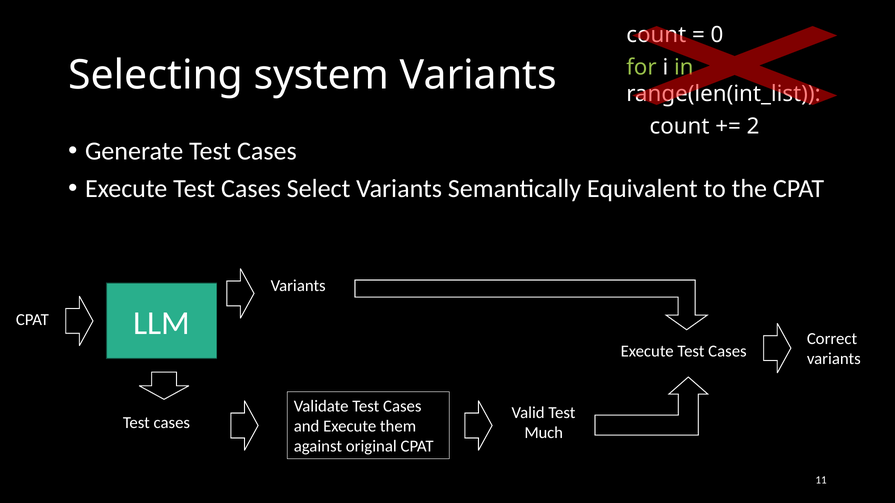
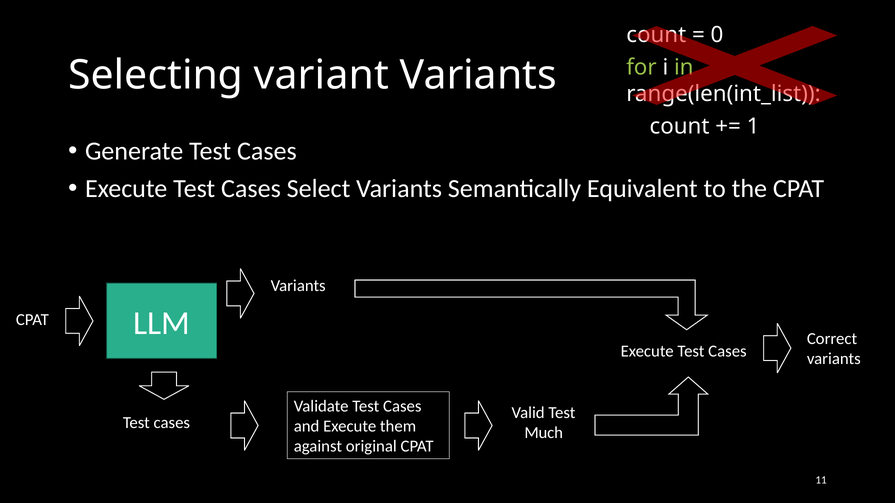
system: system -> variant (321, 75)
2: 2 -> 1 (753, 127)
